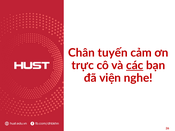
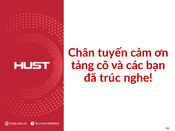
trực: trực -> tảng (83, 66)
các underline: present -> none (135, 66)
viện: viện -> trúc (110, 78)
